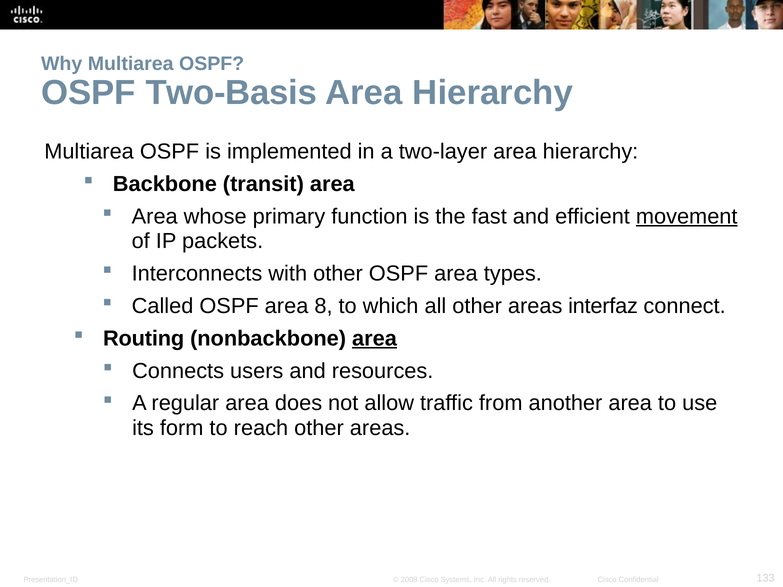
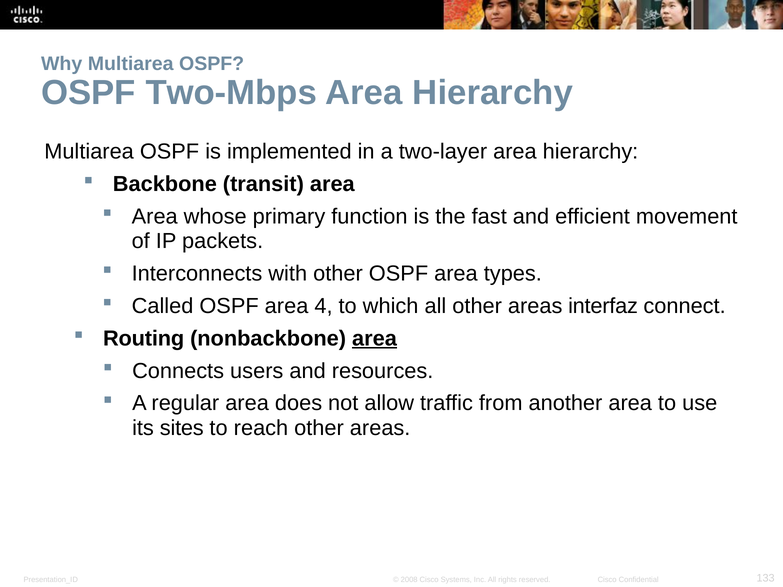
Two-Basis: Two-Basis -> Two-Mbps (231, 93)
movement underline: present -> none (687, 217)
8: 8 -> 4 (323, 306)
form: form -> sites (182, 428)
